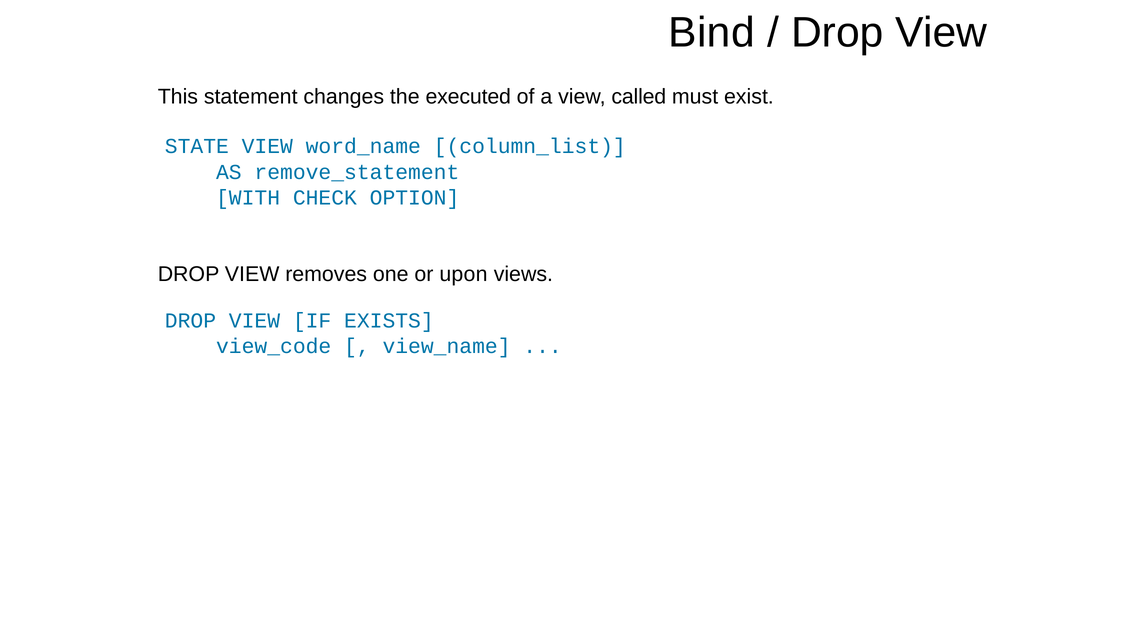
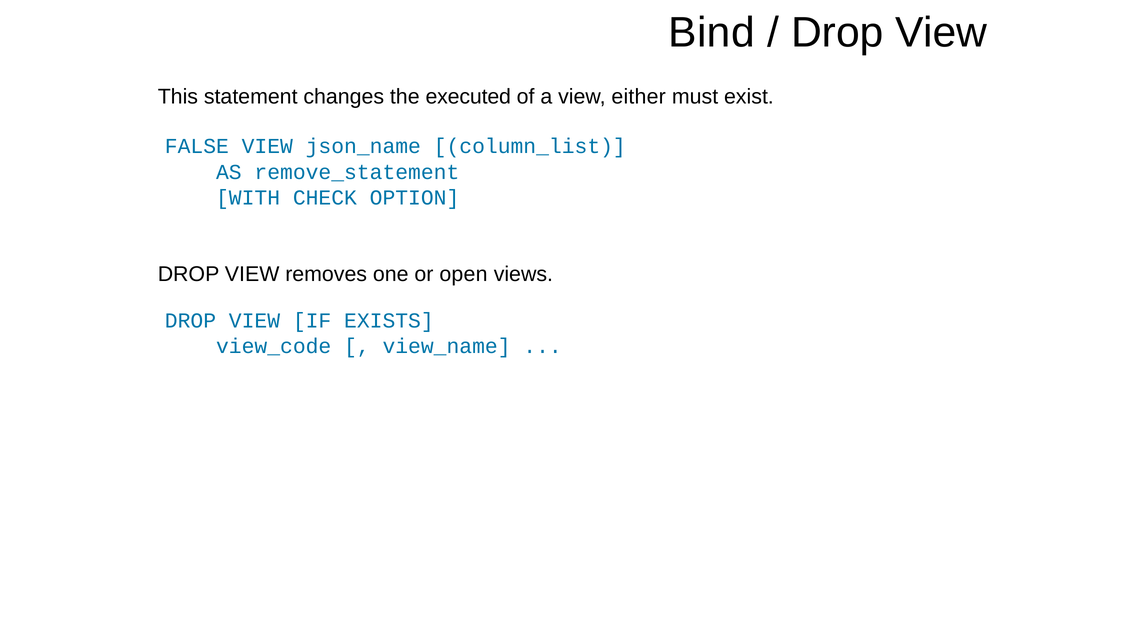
called: called -> either (639, 97)
STATE: STATE -> FALSE (197, 147)
word_name: word_name -> json_name (363, 147)
upon: upon -> open (463, 275)
